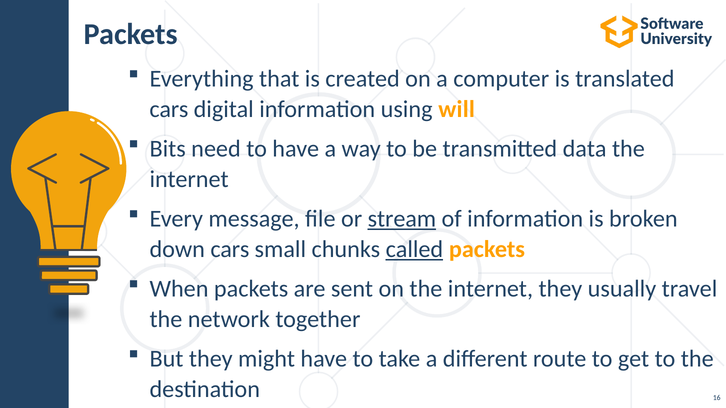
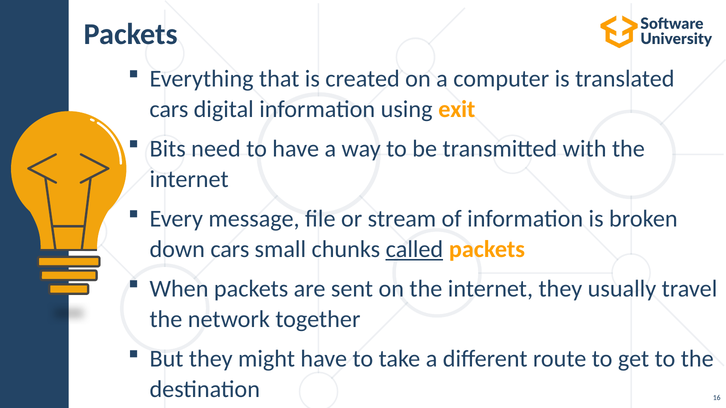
will: will -> exit (457, 109)
data: data -> with (585, 149)
stream underline: present -> none (402, 219)
